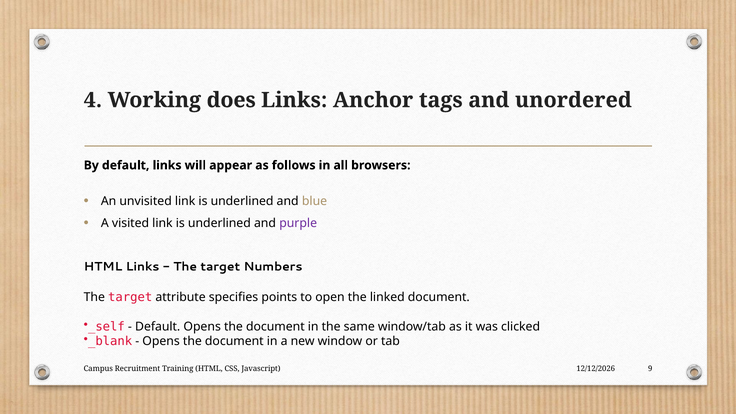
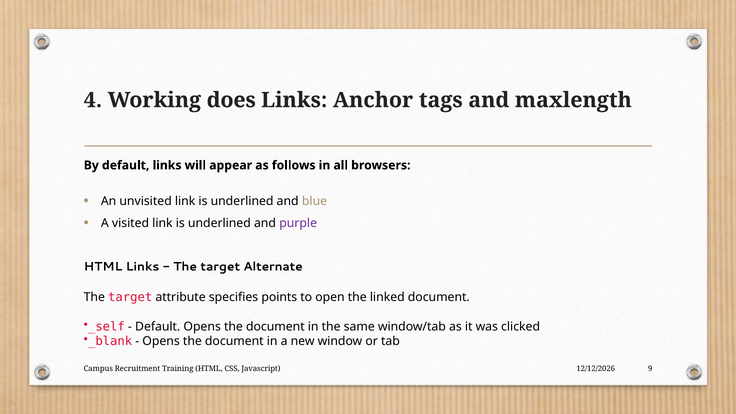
unordered: unordered -> maxlength (573, 100)
Numbers: Numbers -> Alternate (273, 267)
